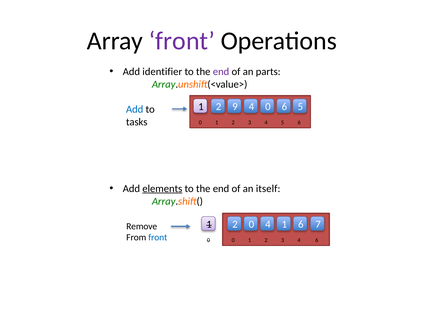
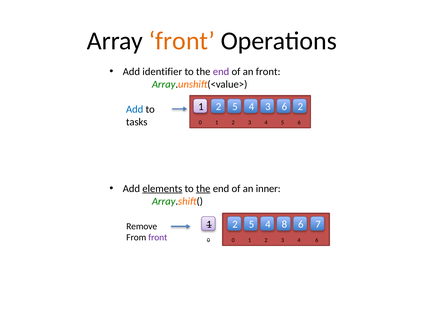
front colour: purple -> orange (182, 41)
an parts: parts -> front (268, 72)
9: 9 -> 5 (235, 107)
4 0: 0 -> 3 (268, 107)
5: 5 -> 2 (300, 107)
the underline: none -> present (203, 189)
itself: itself -> inner (268, 189)
0: 0 -> 5 (251, 224)
4 1: 1 -> 8 (284, 224)
front colour: blue -> purple (158, 238)
